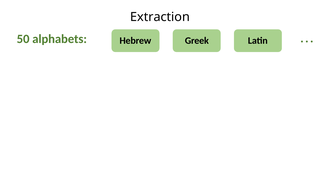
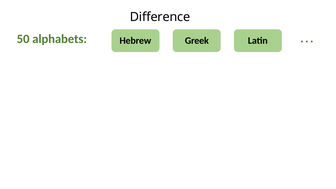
Extraction: Extraction -> Difference (160, 17)
